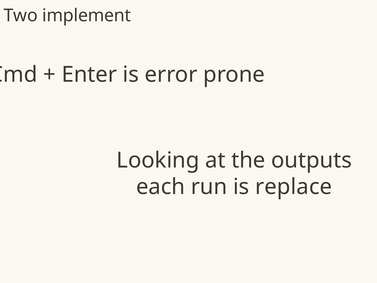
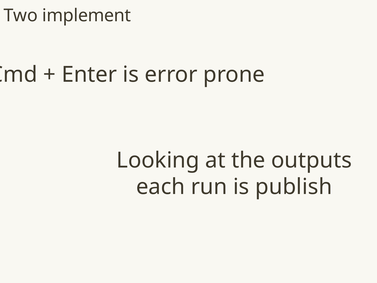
replace: replace -> publish (294, 187)
